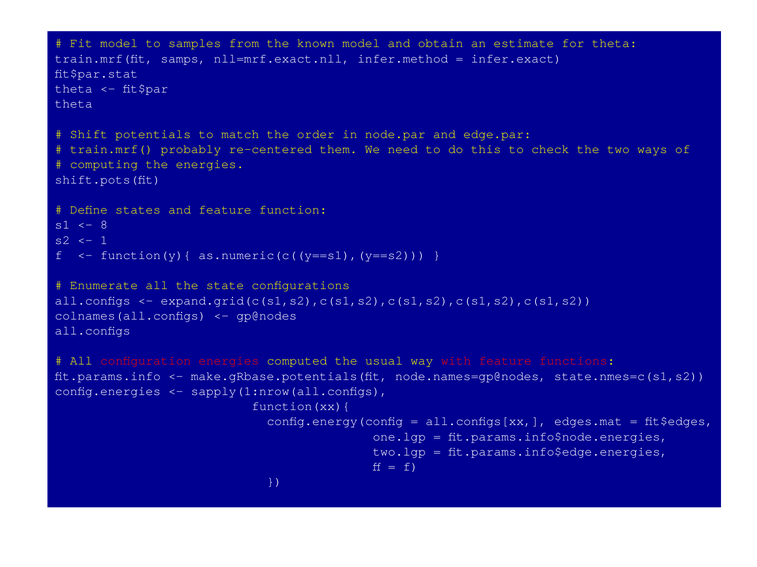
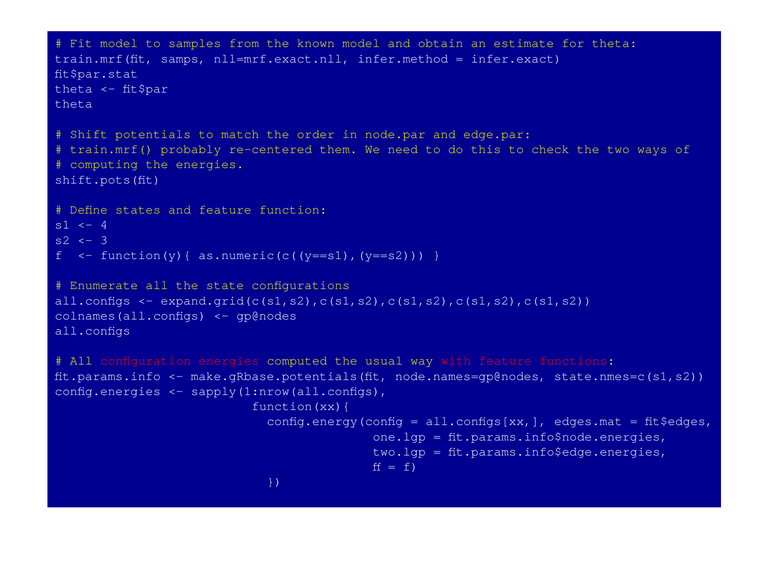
8: 8 -> 4 (104, 225)
1: 1 -> 3 (104, 240)
